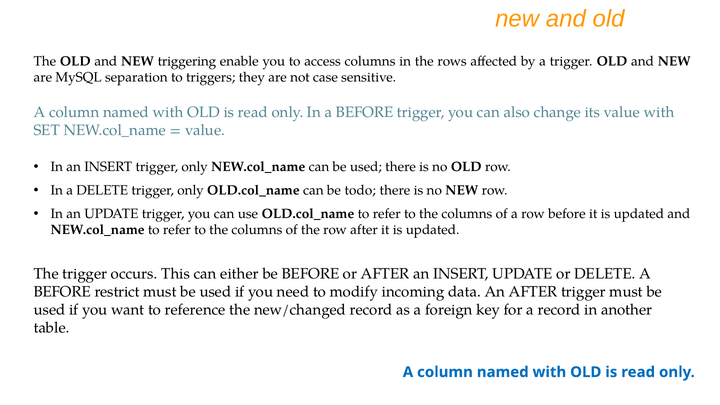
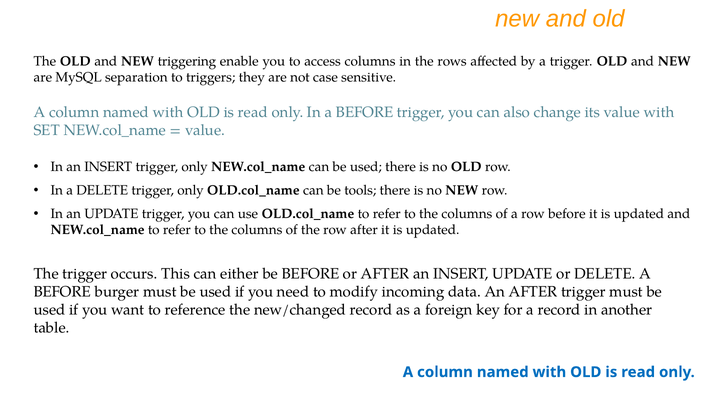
todo: todo -> tools (360, 190)
restrict: restrict -> burger (117, 292)
